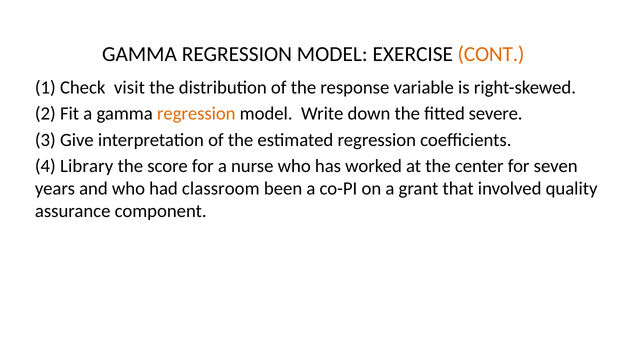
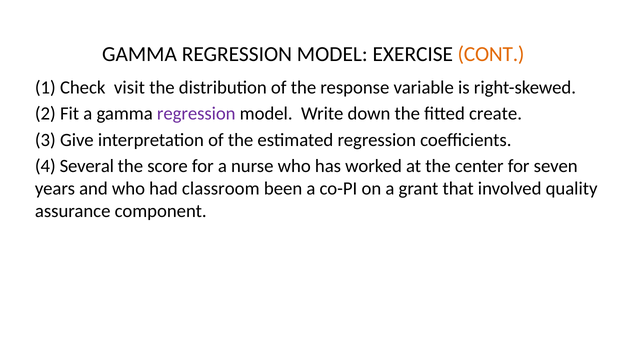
regression colour: orange -> purple (196, 114)
severe: severe -> create (496, 114)
Library: Library -> Several (87, 166)
